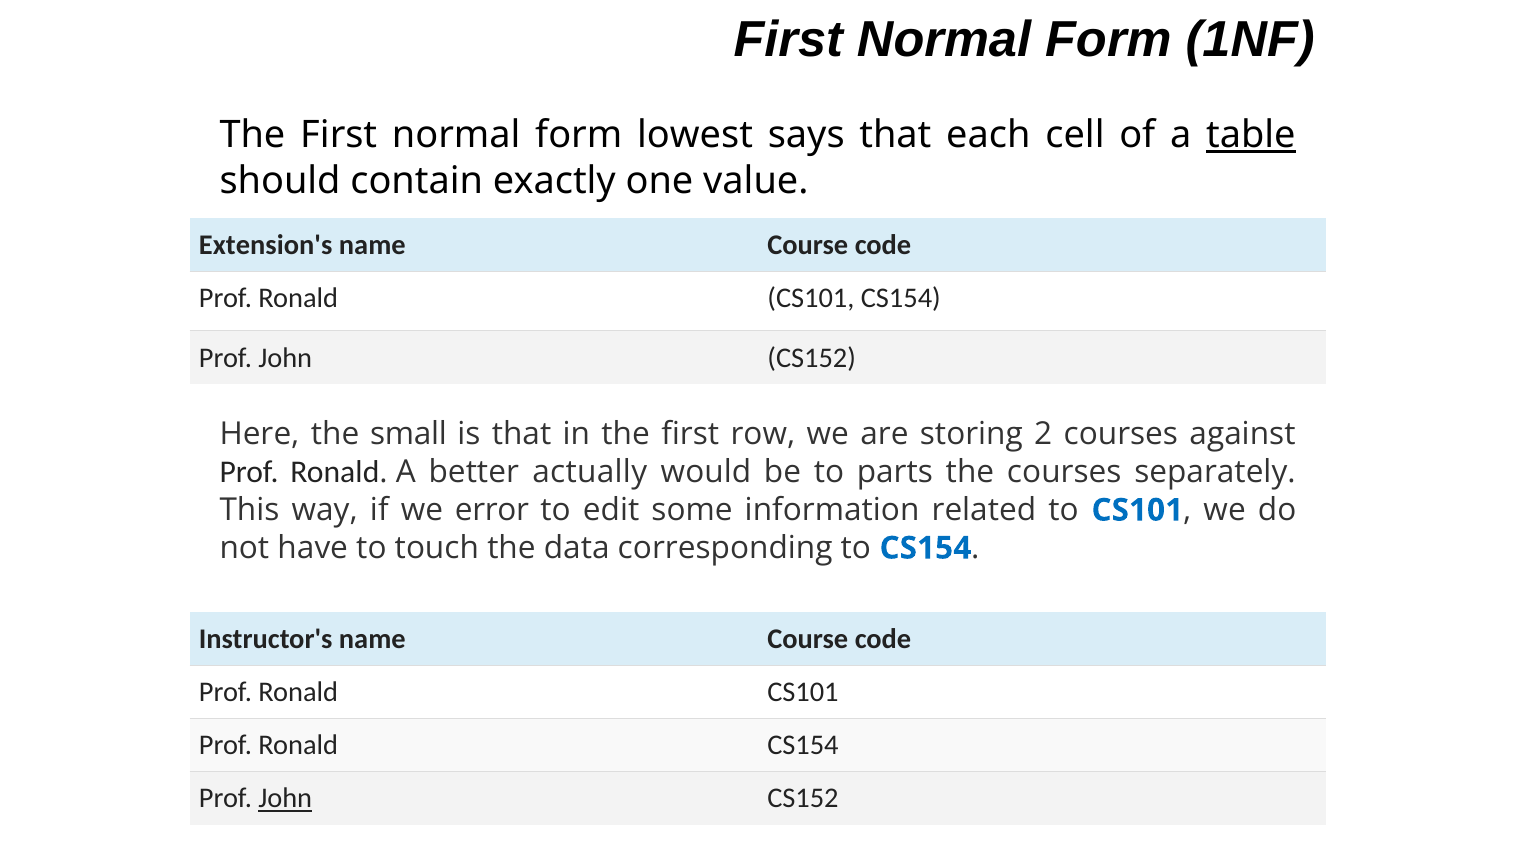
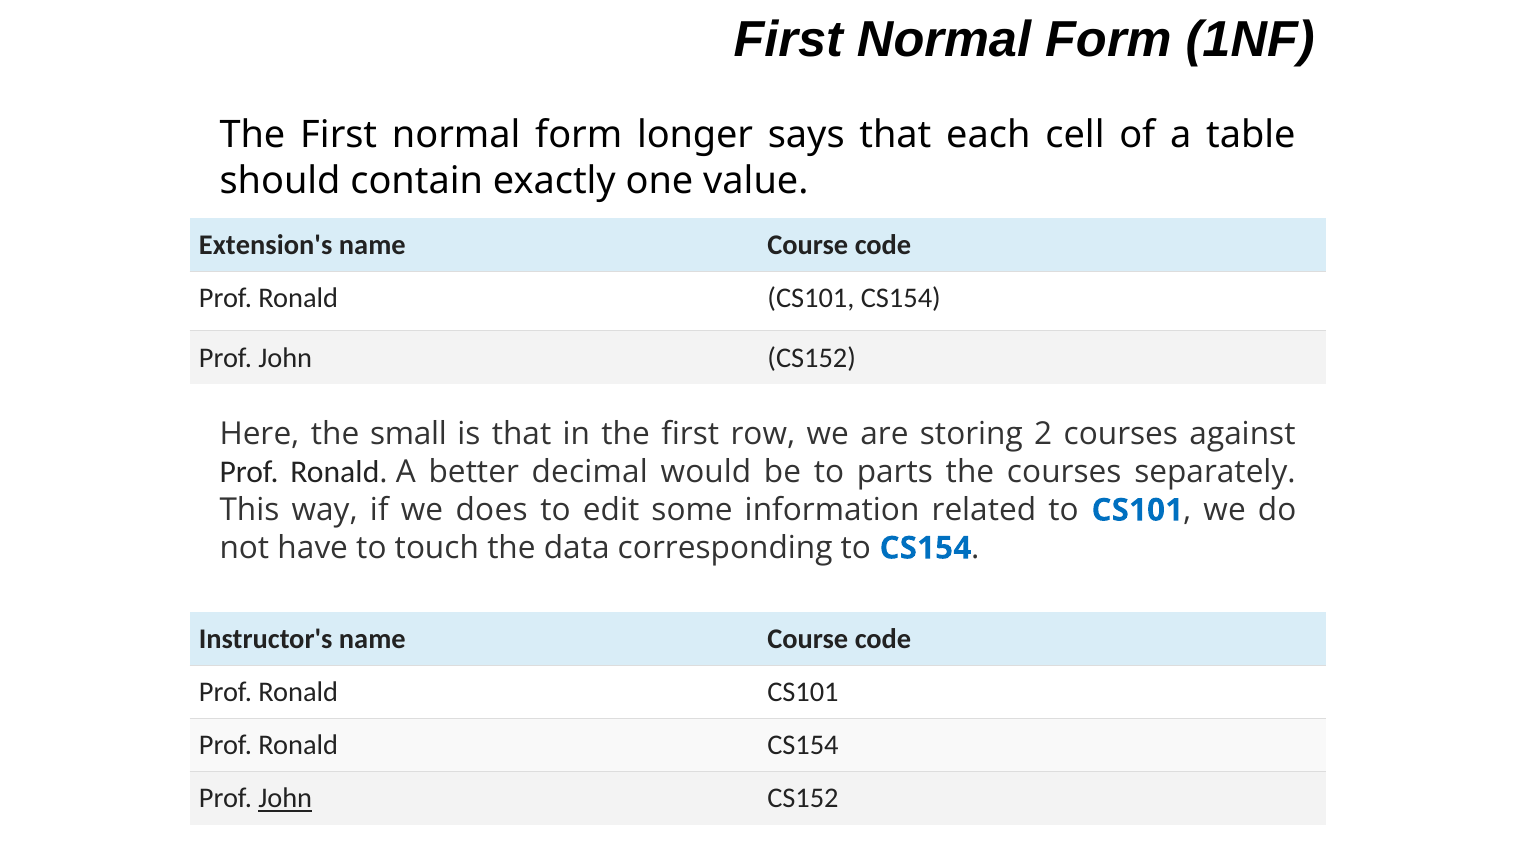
lowest: lowest -> longer (695, 135)
table underline: present -> none (1251, 135)
actually: actually -> decimal (590, 472)
error: error -> does (492, 510)
